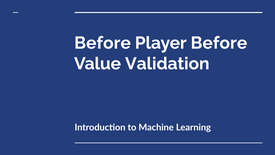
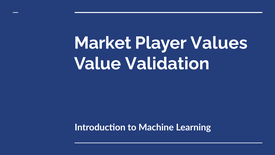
Before: Before -> Market (103, 43)
Player Before: Before -> Values (219, 43)
